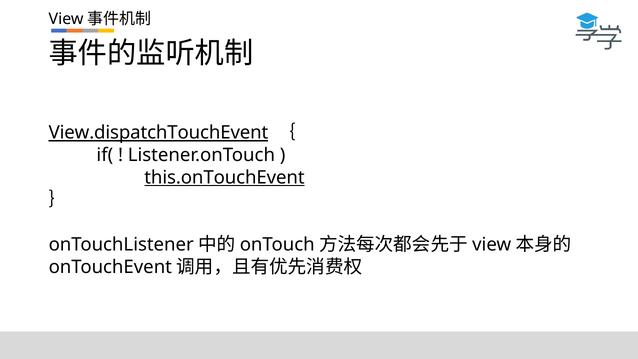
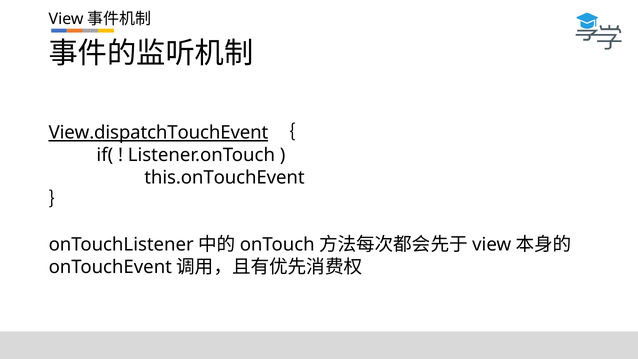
this.onTouchEvent underline: present -> none (224, 177)
